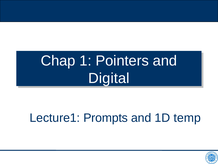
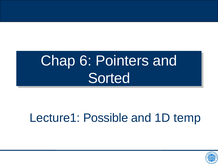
1: 1 -> 6 (85, 61)
Digital: Digital -> Sorted (109, 78)
Prompts: Prompts -> Possible (106, 117)
